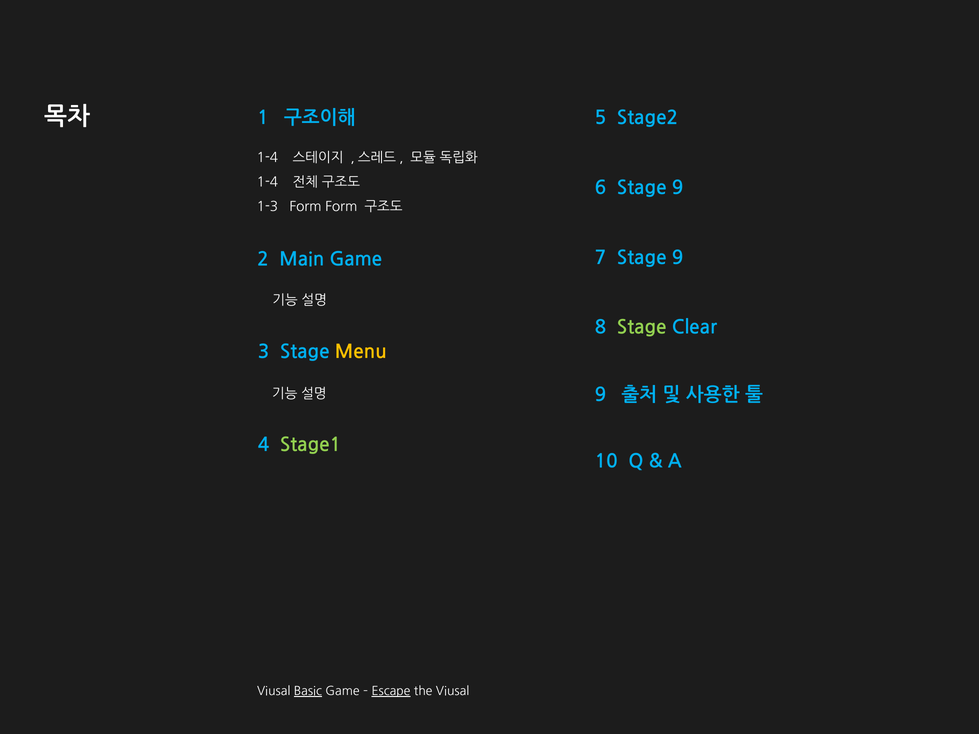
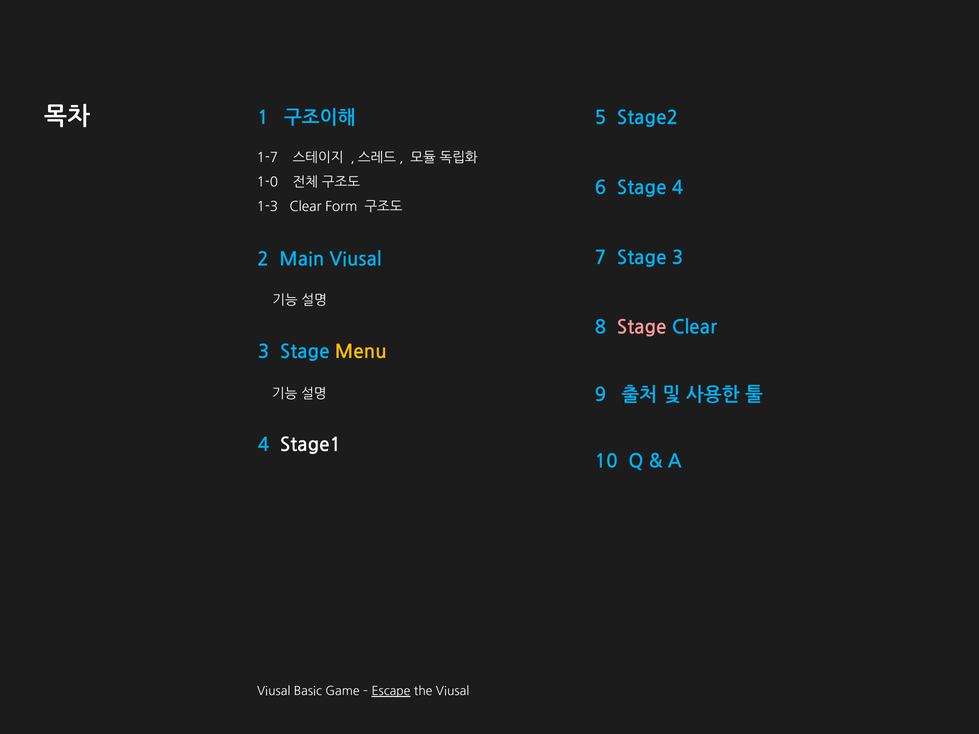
1-4: 1-4 -> 1-7 (267, 158)
1-4: 1-4 -> 1-0 (267, 183)
6 Stage 9: 9 -> 4 (678, 188)
1-3 Form: Form -> Clear (305, 207)
7 Stage 9: 9 -> 3 (678, 258)
Main Game: Game -> Viusal (356, 259)
Stage colour: light green -> pink (642, 328)
Stage1 colour: light green -> white (311, 445)
Basic underline: present -> none (308, 692)
